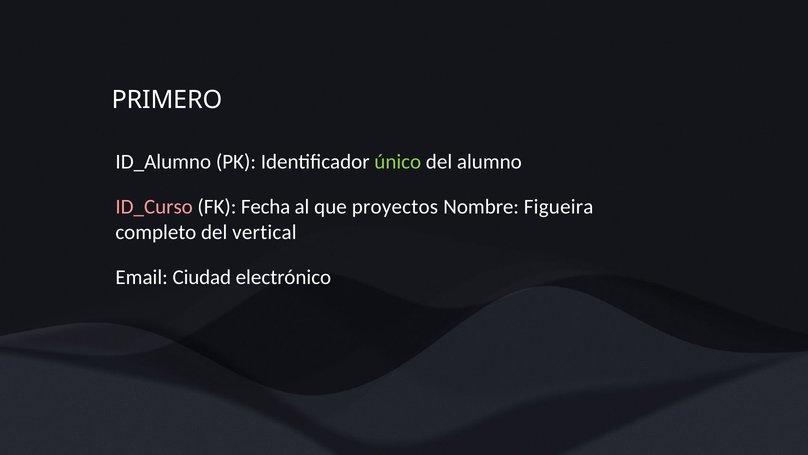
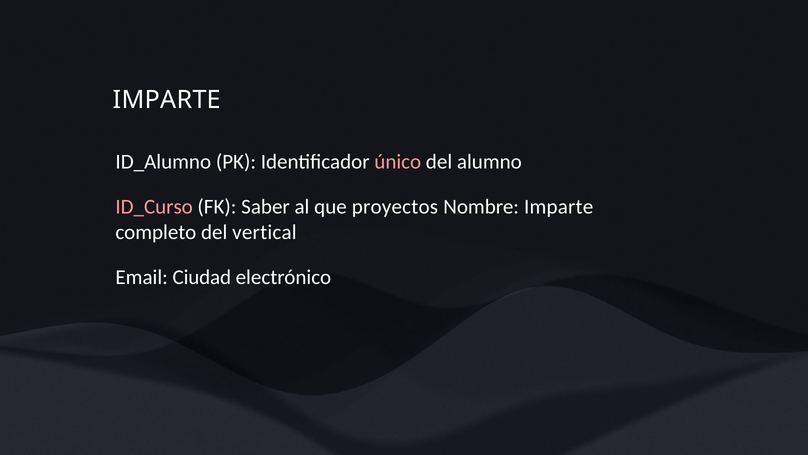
PRIMERO: PRIMERO -> IMPARTE (167, 100)
único colour: light green -> pink (398, 162)
Fecha: Fecha -> Saber (266, 207)
Nombre Figueira: Figueira -> Imparte (559, 207)
